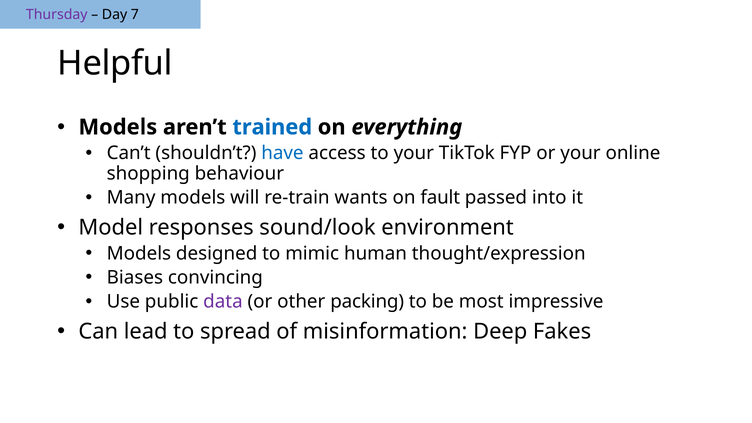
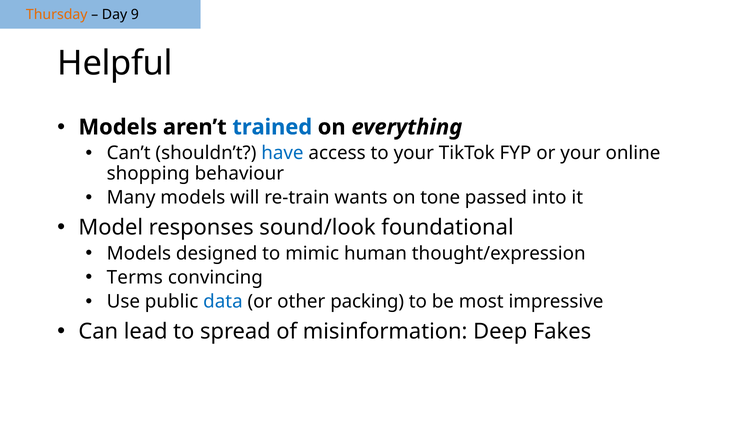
Thursday colour: purple -> orange (57, 15)
7: 7 -> 9 (135, 15)
fault: fault -> tone (440, 198)
environment: environment -> foundational (447, 227)
Biases: Biases -> Terms (135, 278)
data colour: purple -> blue (223, 302)
